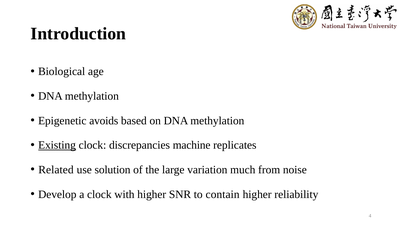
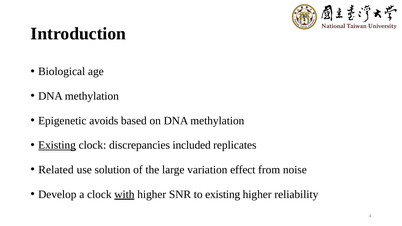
machine: machine -> included (192, 145)
much: much -> effect (243, 170)
with underline: none -> present (124, 194)
to contain: contain -> existing (223, 194)
